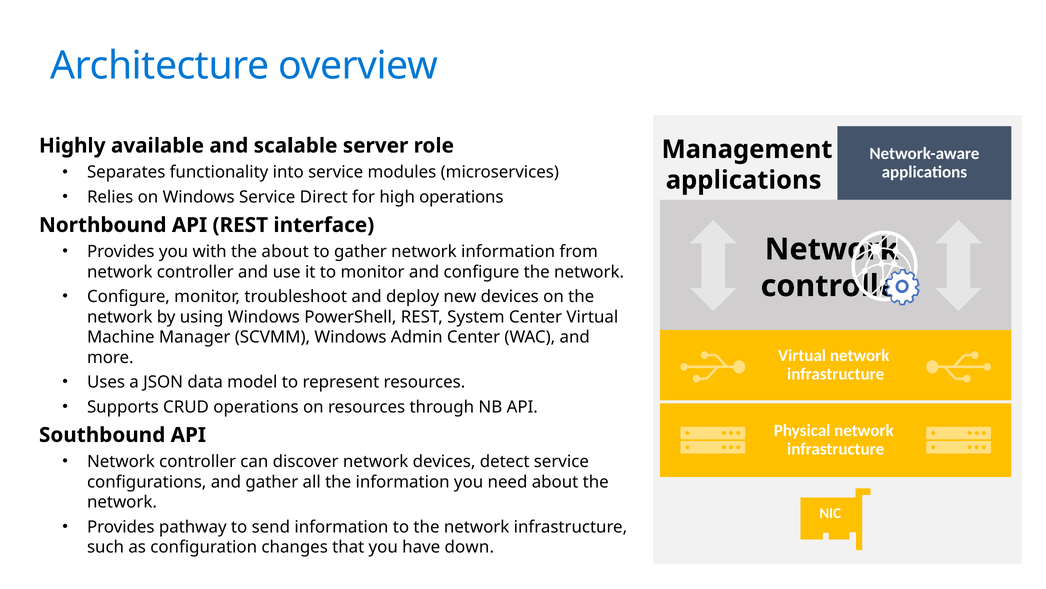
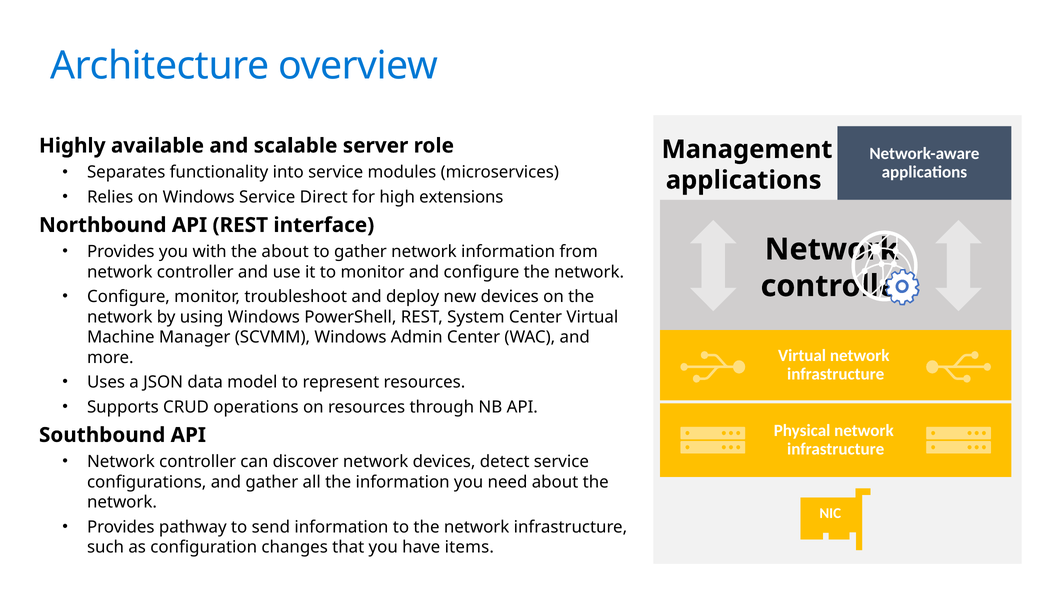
high operations: operations -> extensions (461, 197)
down: down -> items (469, 547)
